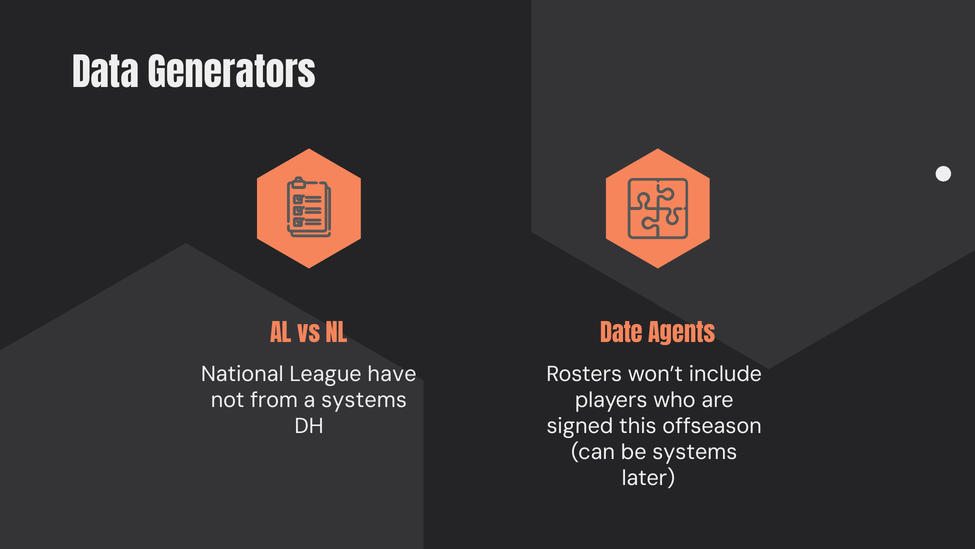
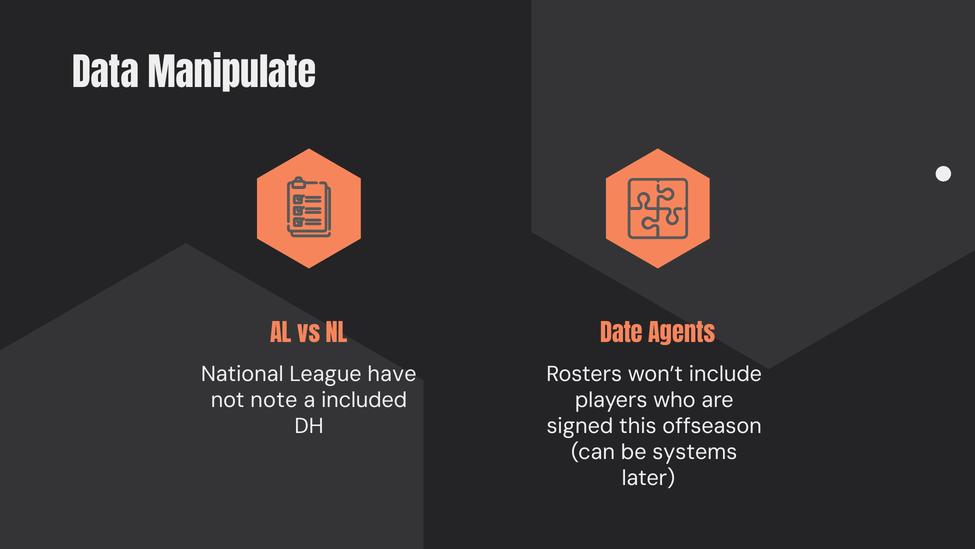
Generators: Generators -> Manipulate (232, 74)
from: from -> note (274, 400)
a systems: systems -> included (364, 400)
